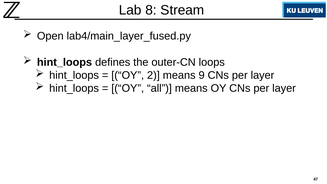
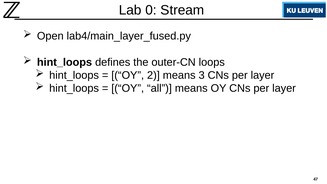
8: 8 -> 0 (151, 10)
9: 9 -> 3 (202, 75)
